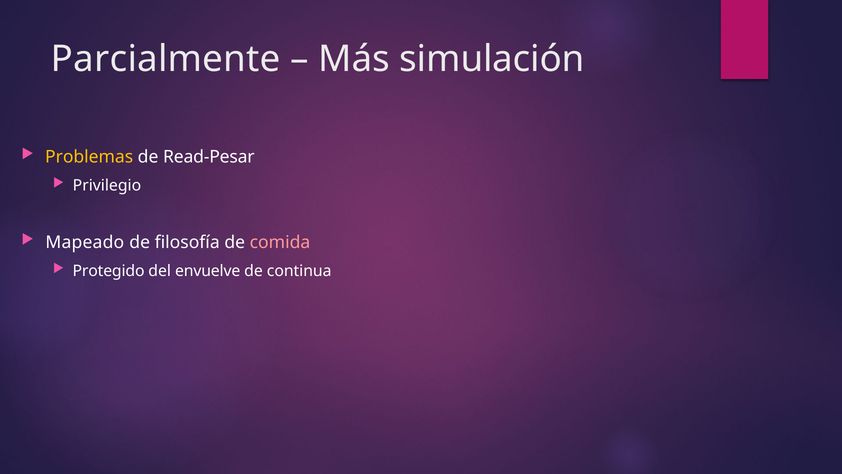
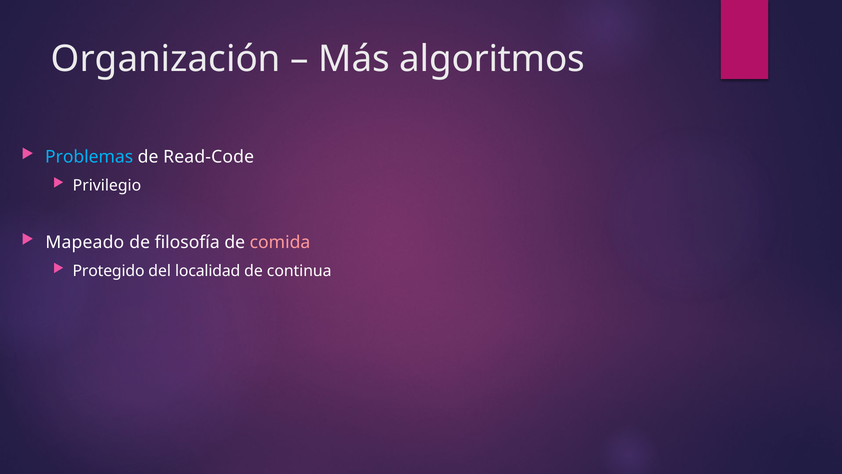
Parcialmente: Parcialmente -> Organización (166, 59)
simulación: simulación -> algoritmos (492, 59)
Problemas colour: yellow -> light blue (89, 157)
Read-Pesar: Read-Pesar -> Read-Code (209, 157)
envuelve: envuelve -> localidad (208, 271)
